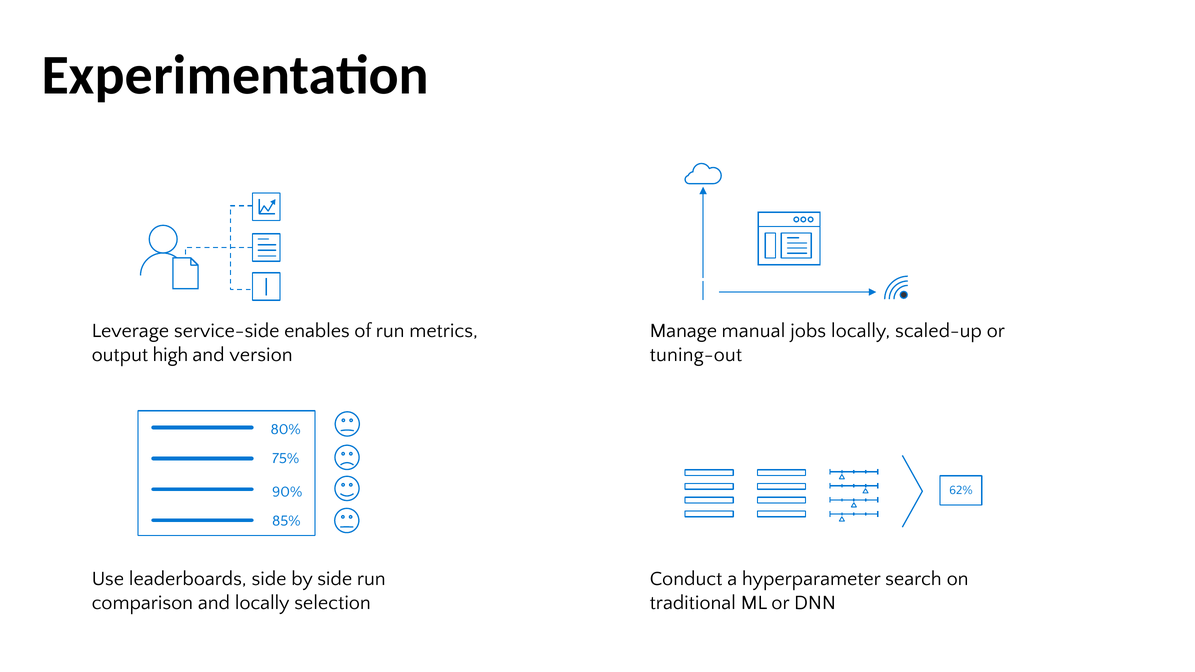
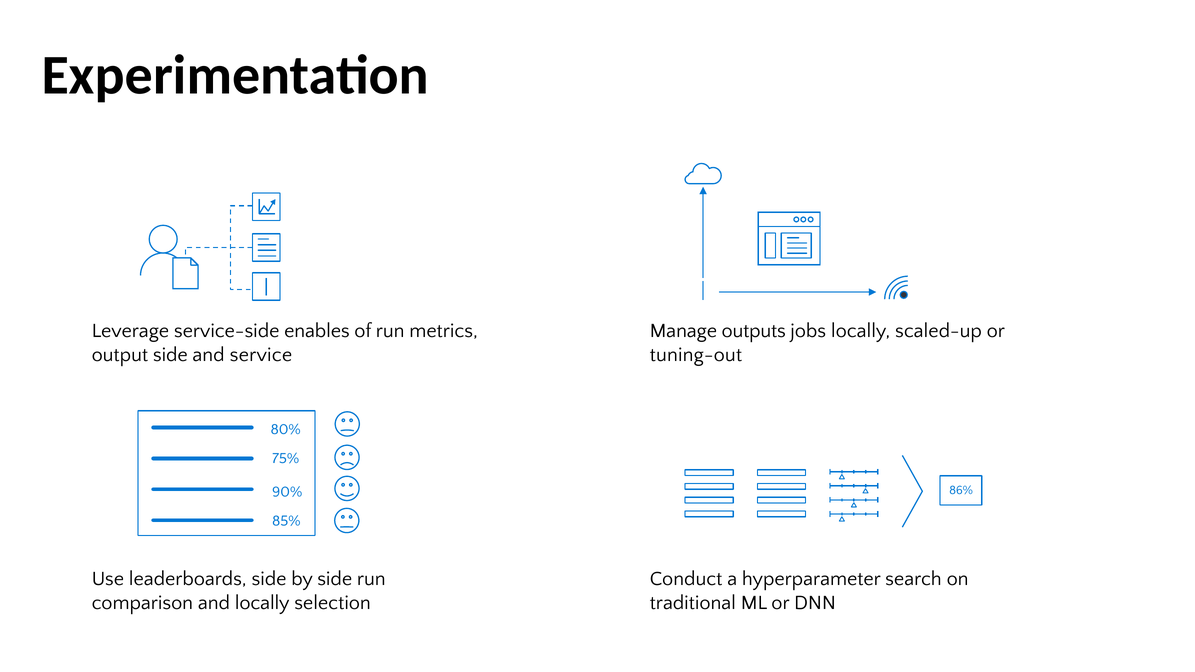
manual: manual -> outputs (754, 331)
output high: high -> side (170, 355)
version: version -> service (261, 355)
62%: 62% -> 86% (961, 490)
